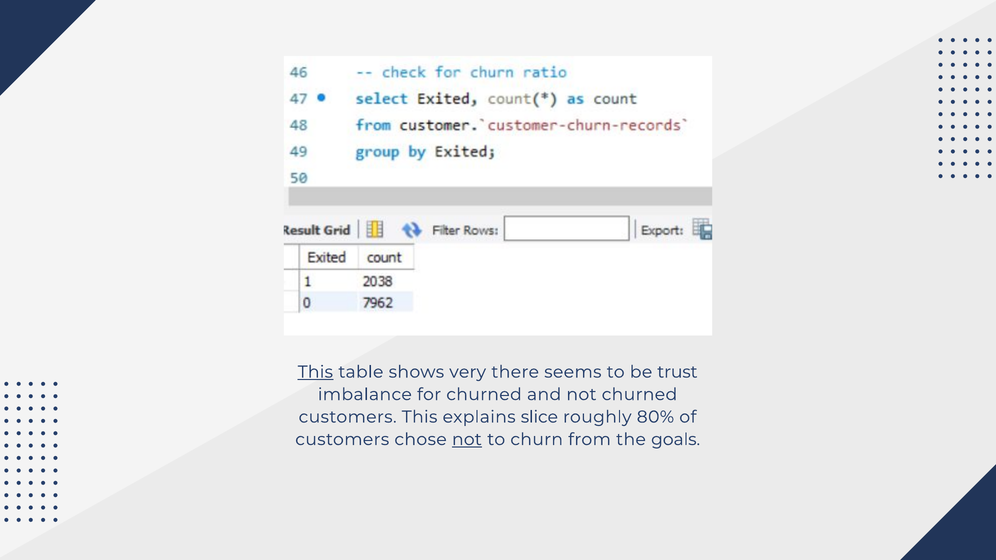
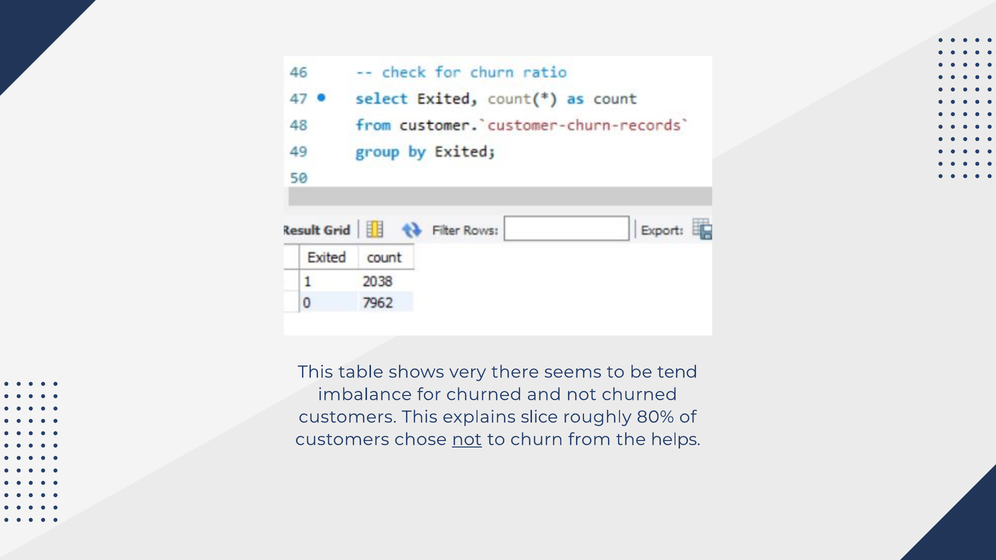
This underline: present -> none (315, 372)
trust: trust -> tend (677, 372)
goals: goals -> helps (676, 440)
